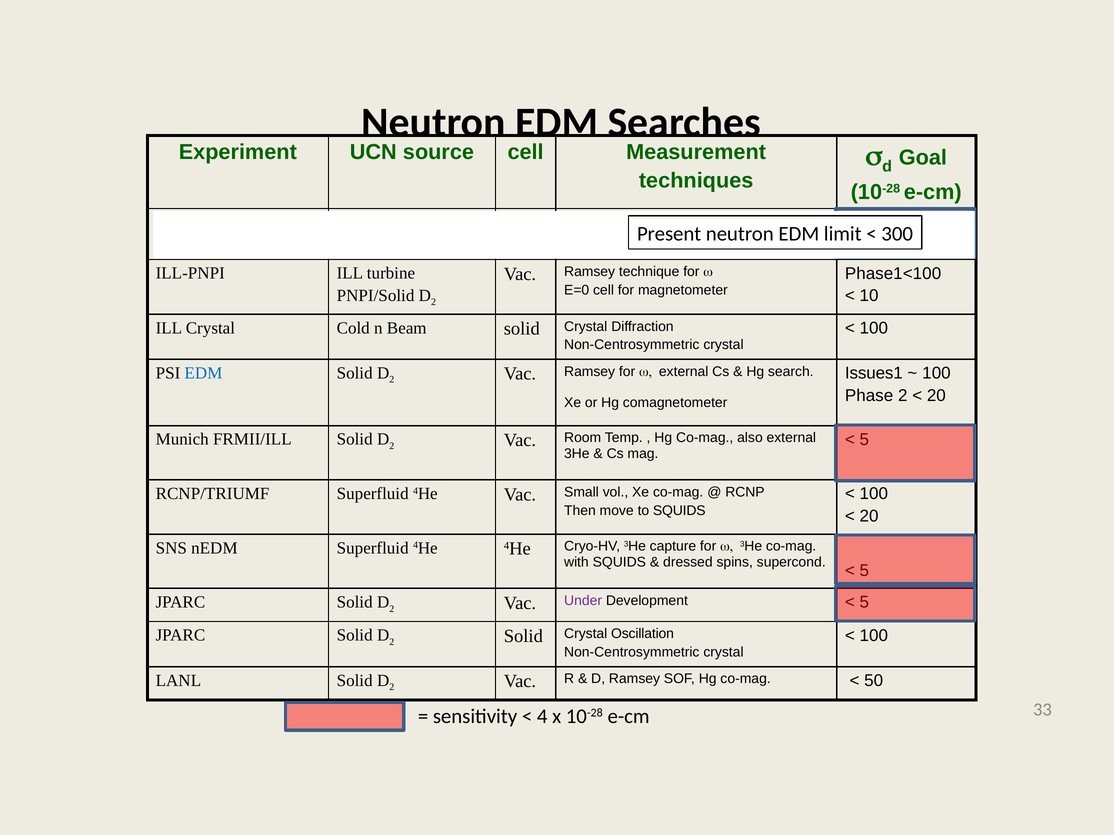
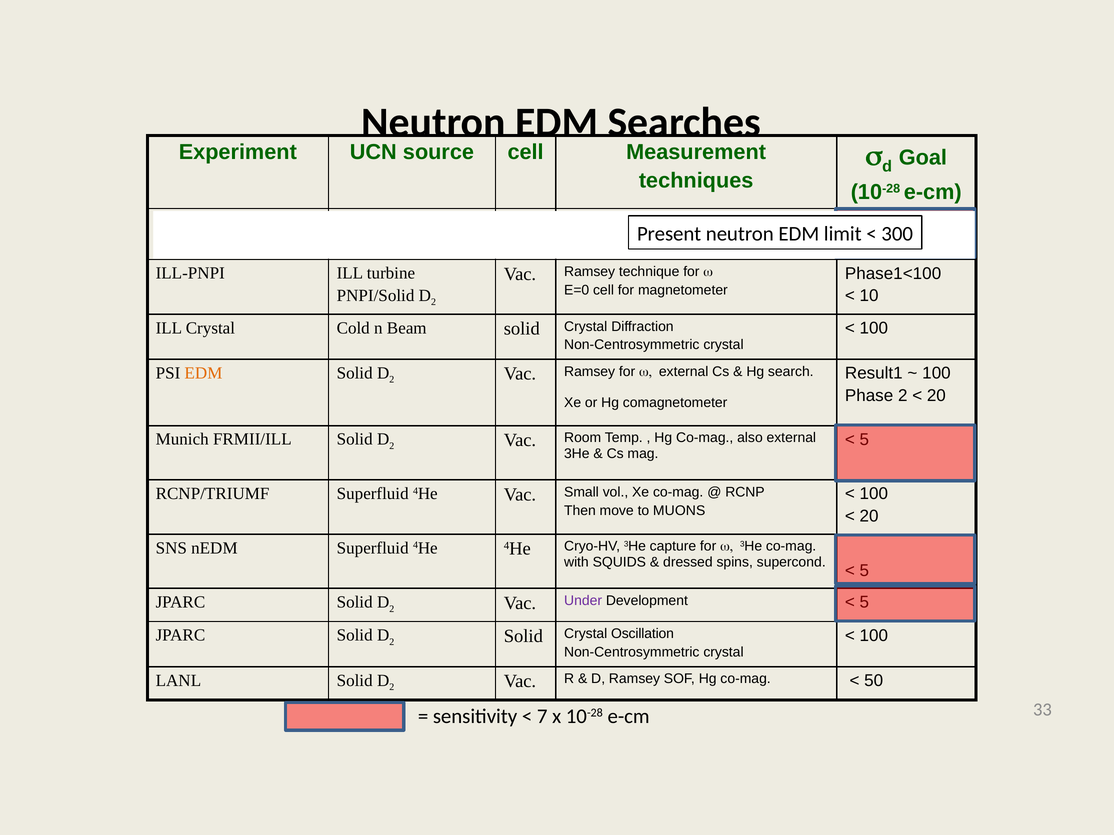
EDM colour: blue -> orange (203, 373)
Issues1: Issues1 -> Result1 (874, 373)
to SQUIDS: SQUIDS -> MUONS (679, 511)
4: 4 -> 7 (542, 717)
